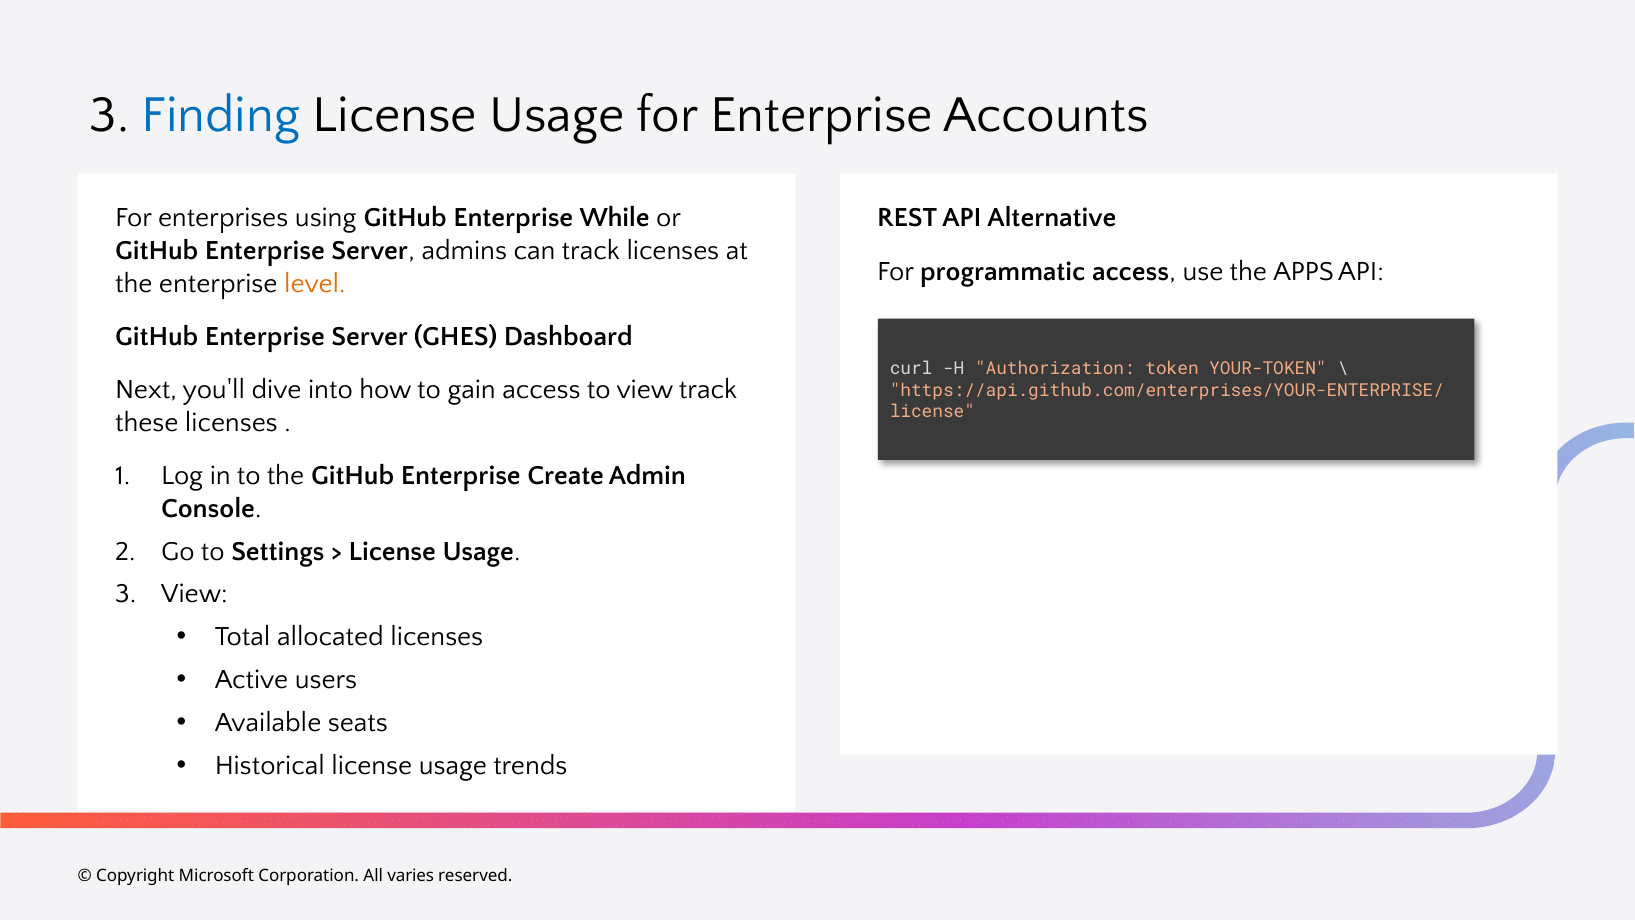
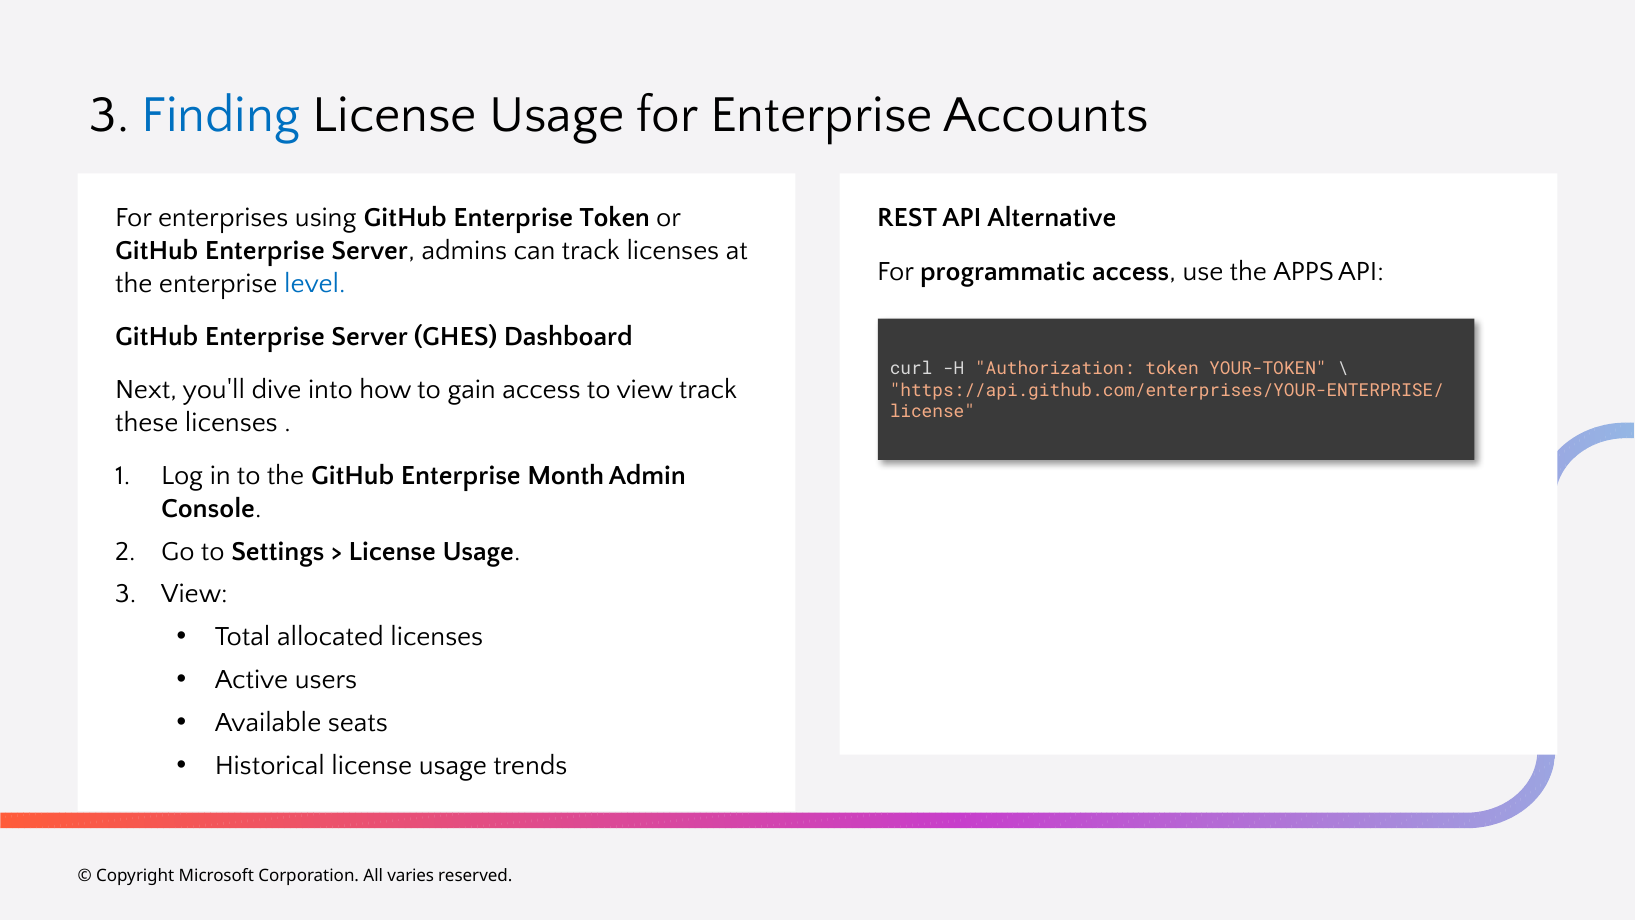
Enterprise While: While -> Token (615, 218)
level colour: orange -> blue (315, 283)
Create: Create -> Month (566, 475)
